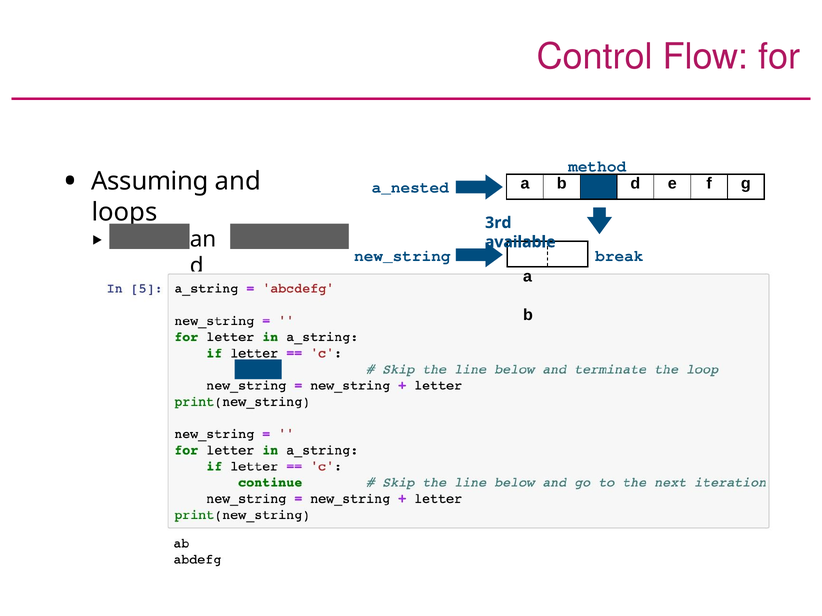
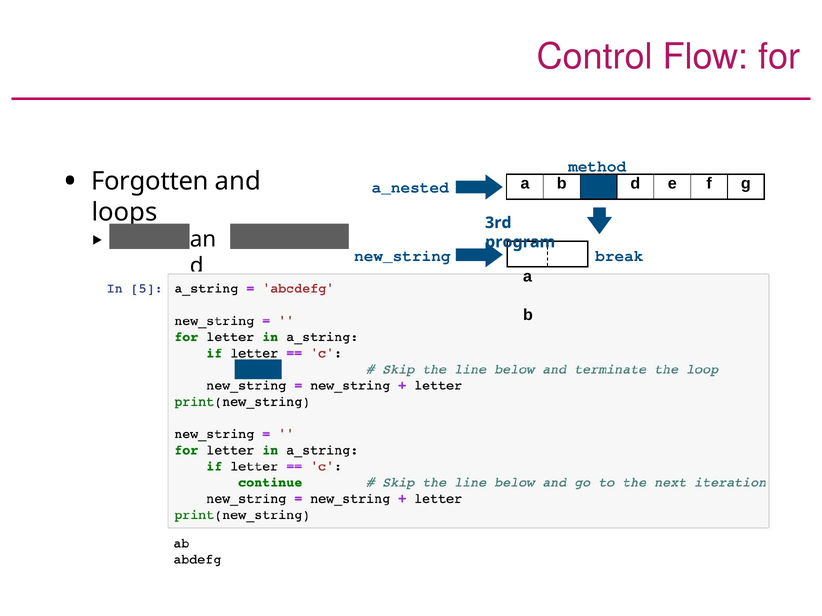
Assuming: Assuming -> Forgotten (150, 181)
available: available -> program (520, 242)
